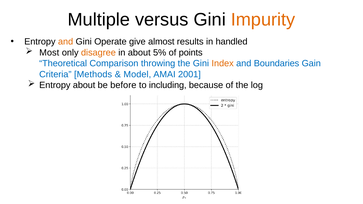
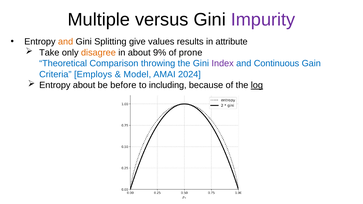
Impurity colour: orange -> purple (263, 20)
Operate: Operate -> Splitting (110, 42)
almost: almost -> values (161, 42)
handled: handled -> attribute (232, 42)
Most: Most -> Take (49, 53)
5%: 5% -> 9% (160, 53)
points: points -> prone (191, 53)
Index colour: orange -> purple (223, 64)
Boundaries: Boundaries -> Continuous (277, 64)
Methods: Methods -> Employs (93, 74)
2001: 2001 -> 2024 (189, 74)
log underline: none -> present (257, 85)
